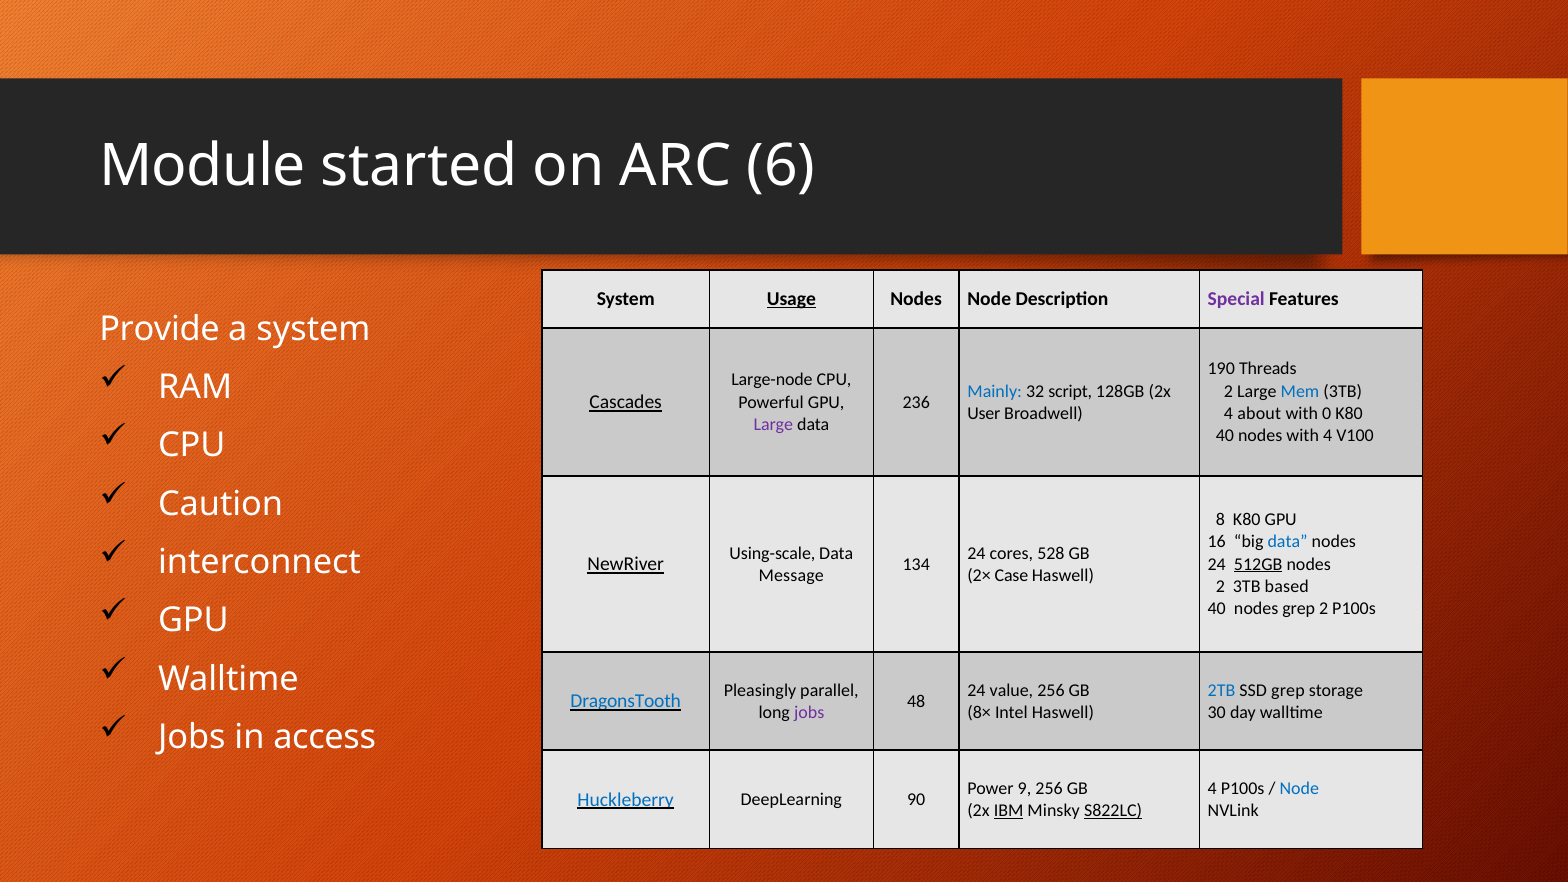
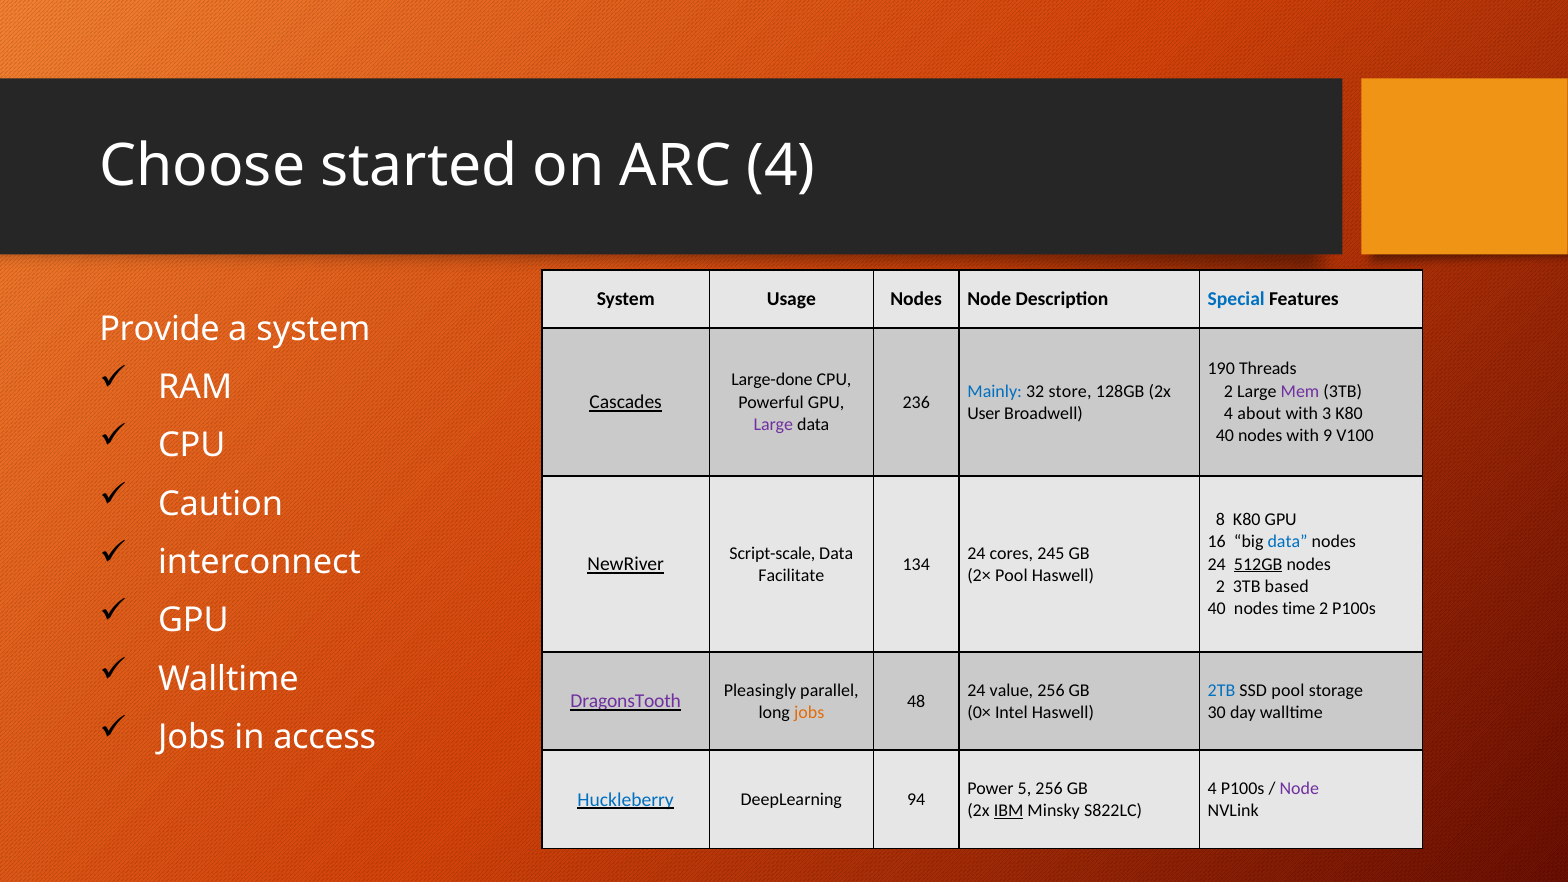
Module: Module -> Choose (202, 166)
ARC 6: 6 -> 4 (781, 166)
Usage underline: present -> none (791, 299)
Special colour: purple -> blue (1236, 299)
Large-node: Large-node -> Large-done (772, 380)
script: script -> store (1070, 391)
Mem colour: blue -> purple (1300, 391)
0: 0 -> 3 (1327, 413)
with 4: 4 -> 9 (1328, 435)
Using-scale: Using-scale -> Script-scale (772, 553)
528: 528 -> 245 (1051, 553)
Message: Message -> Facilitate (791, 575)
2× Case: Case -> Pool (1011, 575)
nodes grep: grep -> time (1299, 609)
SSD grep: grep -> pool (1288, 690)
DragonsTooth colour: blue -> purple (626, 701)
jobs colour: purple -> orange (809, 712)
8×: 8× -> 0× (979, 712)
9: 9 -> 5 (1025, 789)
Node colour: blue -> purple (1299, 789)
90: 90 -> 94 (916, 800)
S822LC underline: present -> none (1113, 811)
